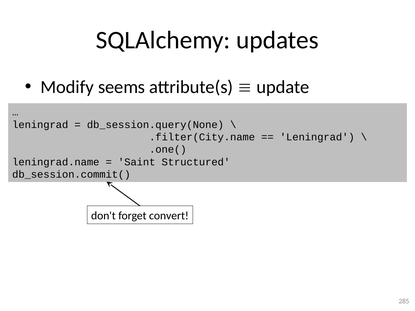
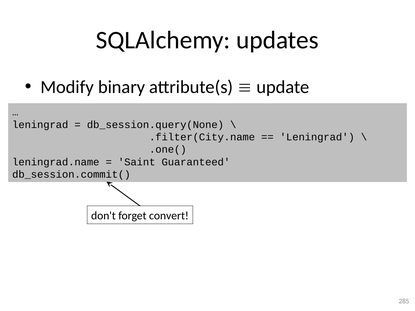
seems: seems -> binary (122, 87)
Structured: Structured -> Guaranteed (196, 162)
